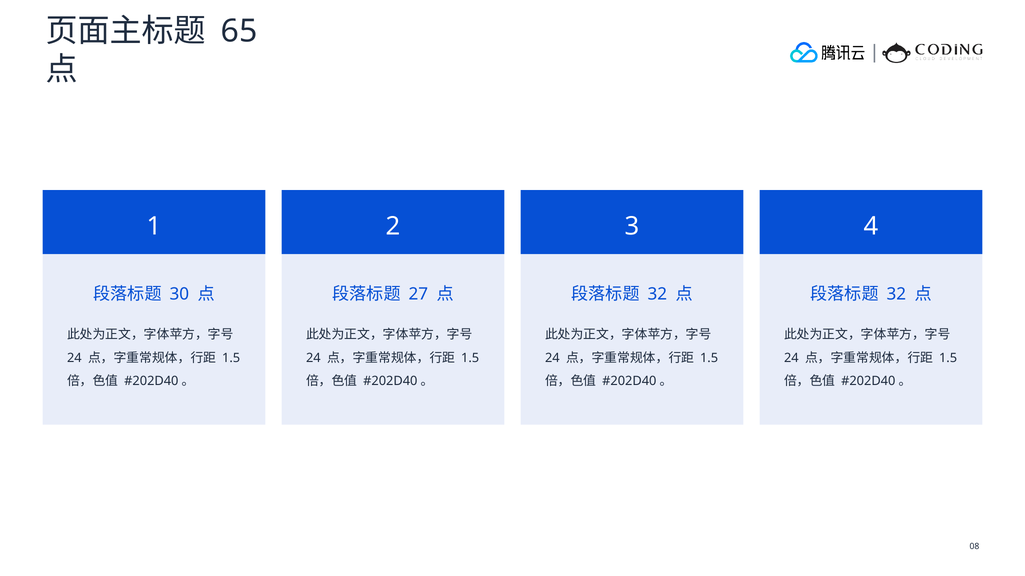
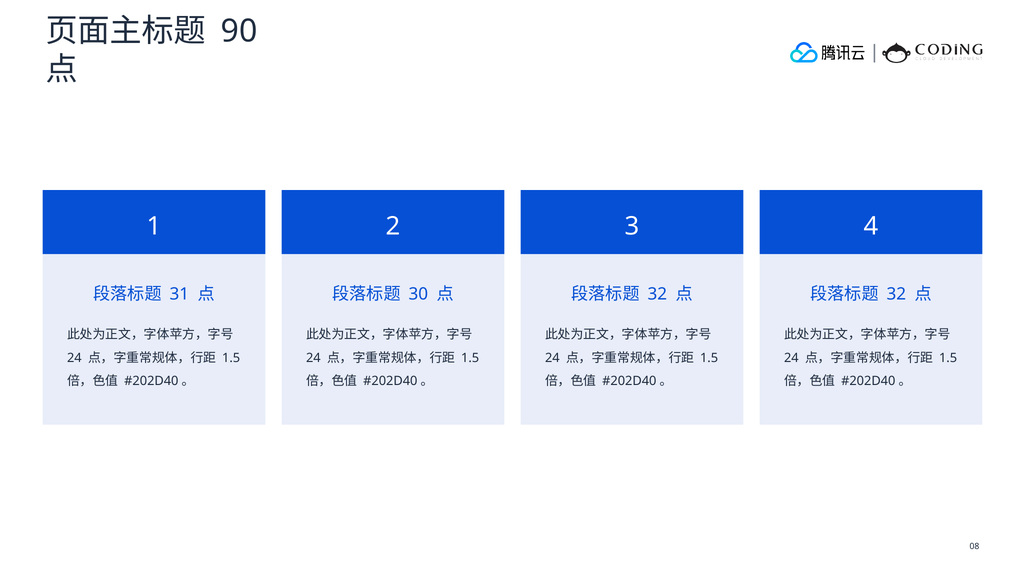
65: 65 -> 90 (239, 31)
30: 30 -> 31 (179, 294)
27: 27 -> 30 (418, 294)
